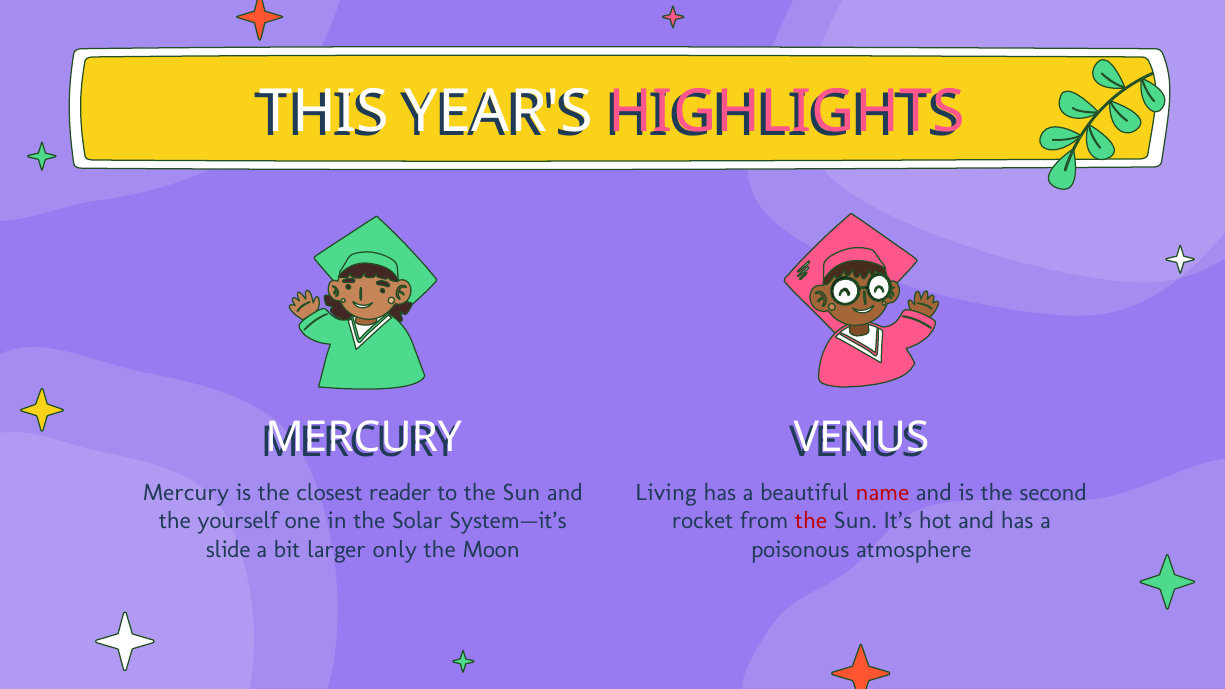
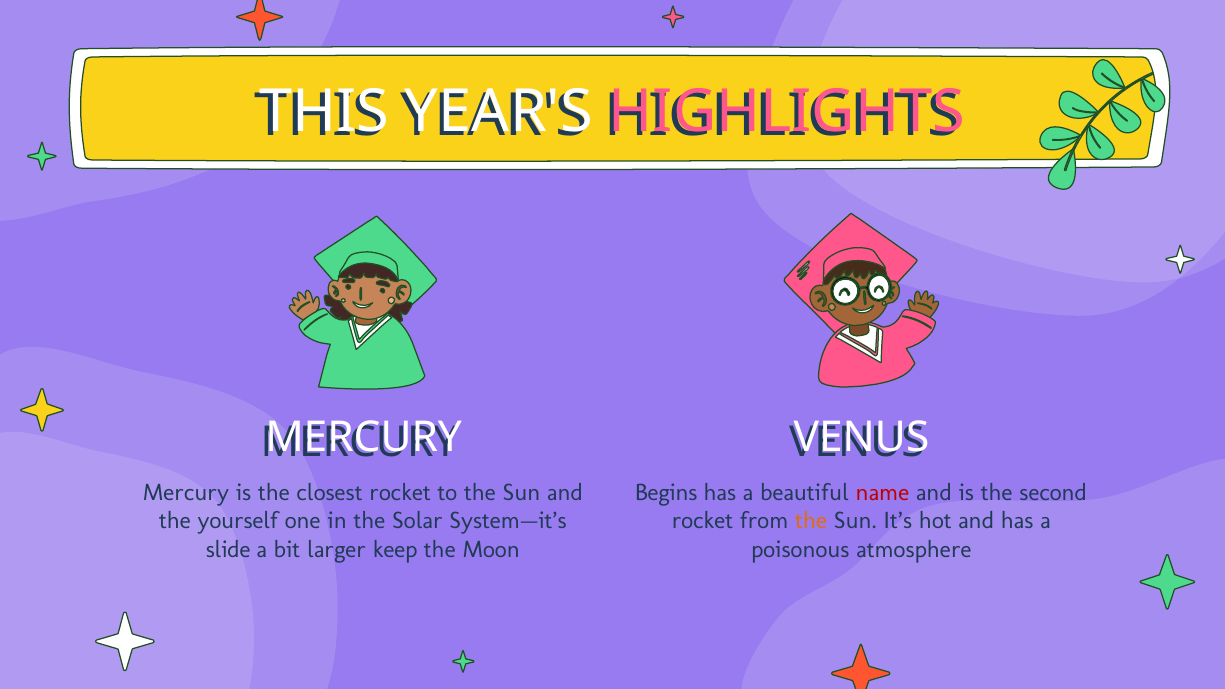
closest reader: reader -> rocket (400, 493)
Living: Living -> Begins (666, 493)
the colour: red -> orange (811, 521)
only: only -> keep (395, 550)
